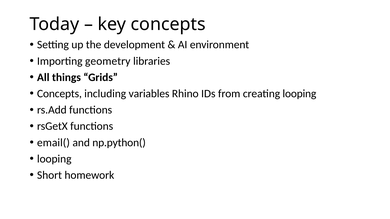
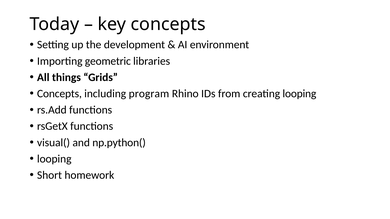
geometry: geometry -> geometric (108, 61)
variables: variables -> program (149, 94)
email(: email( -> visual( (54, 143)
